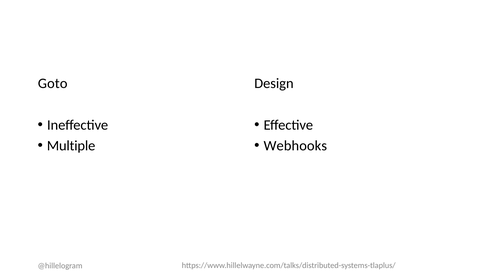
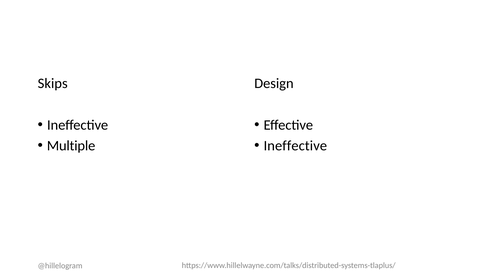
Goto: Goto -> Skips (53, 84)
Webhooks: Webhooks -> Ineffective (295, 146)
